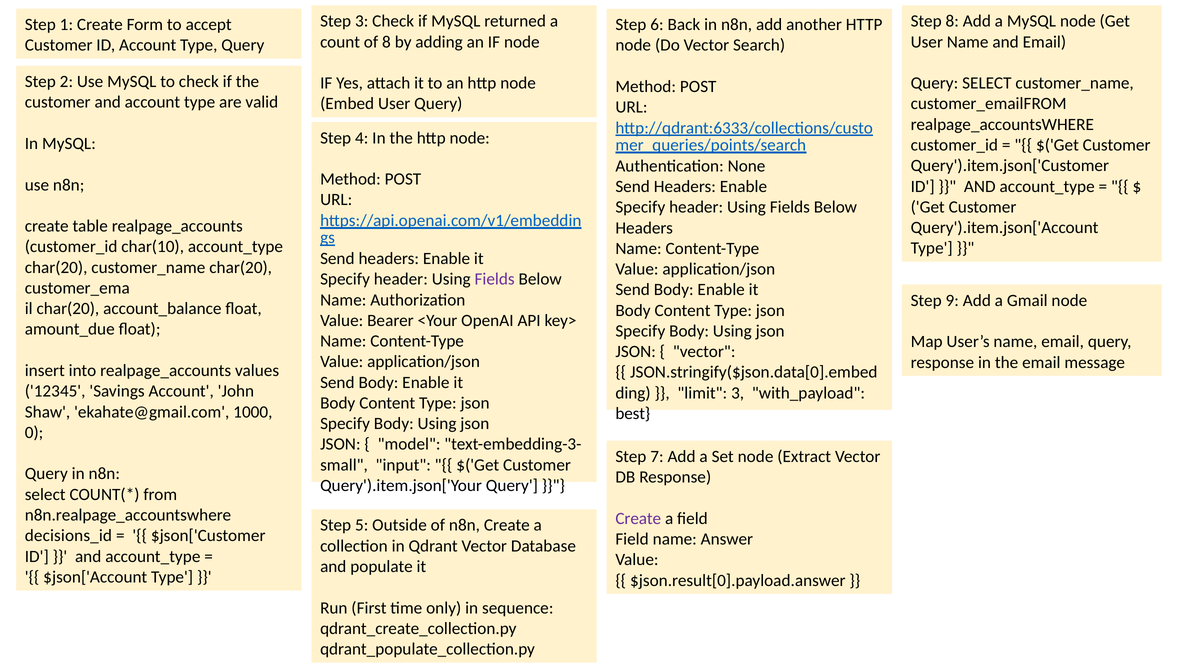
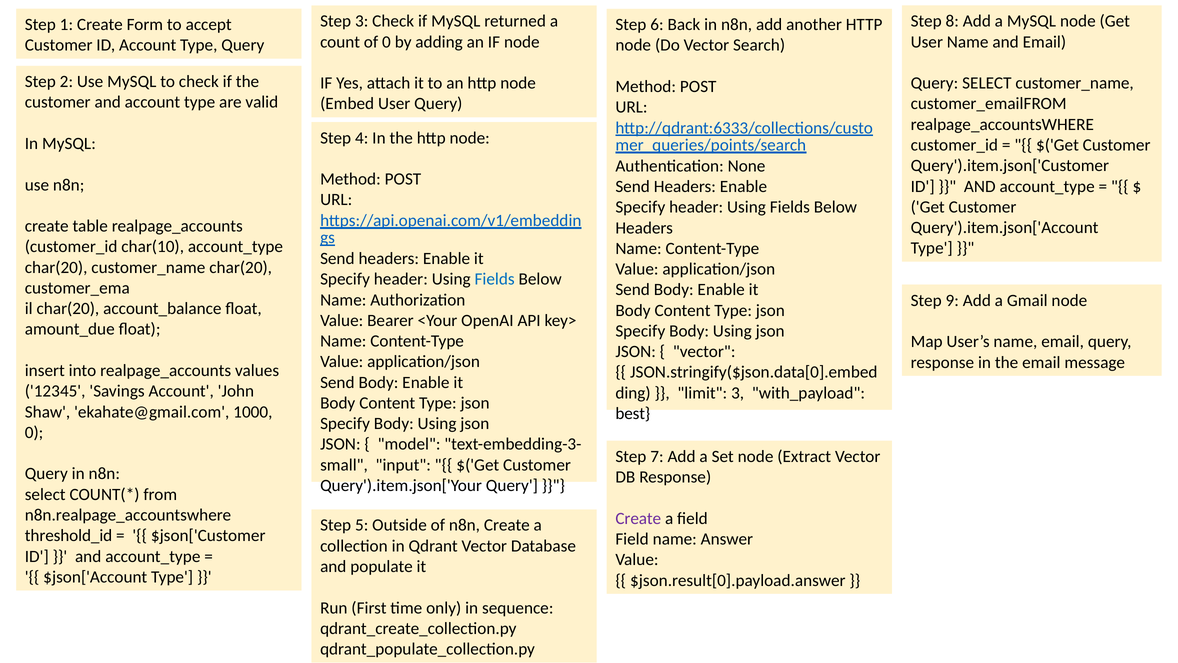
of 8: 8 -> 0 (386, 42)
Fields colour: purple -> blue (495, 279)
decisions_id: decisions_id -> threshold_id (69, 535)
